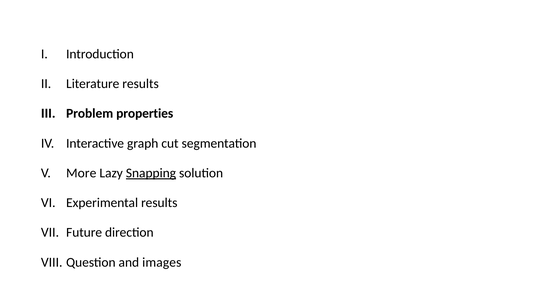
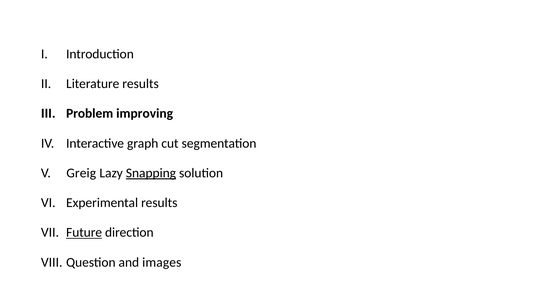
properties: properties -> improving (145, 114)
More: More -> Greig (81, 173)
Future underline: none -> present (84, 233)
